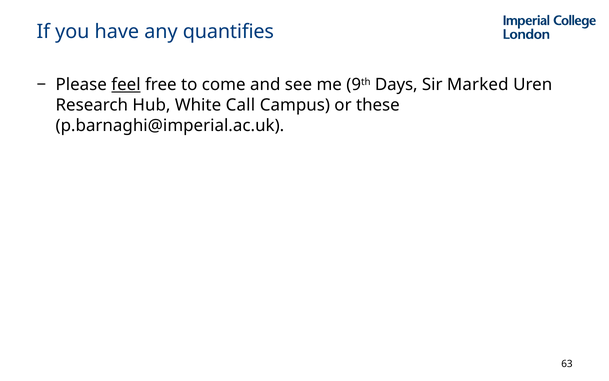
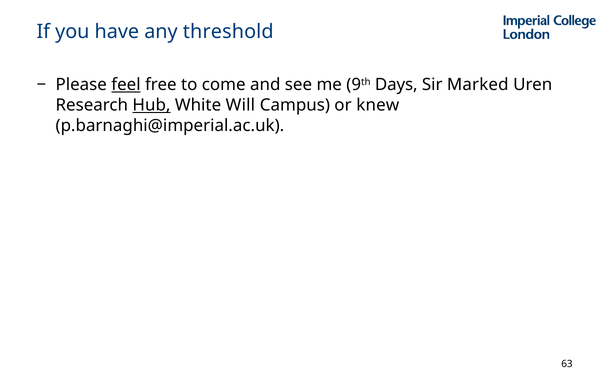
quantifies: quantifies -> threshold (228, 32)
Hub underline: none -> present (151, 105)
Call: Call -> Will (240, 105)
these: these -> knew (378, 105)
